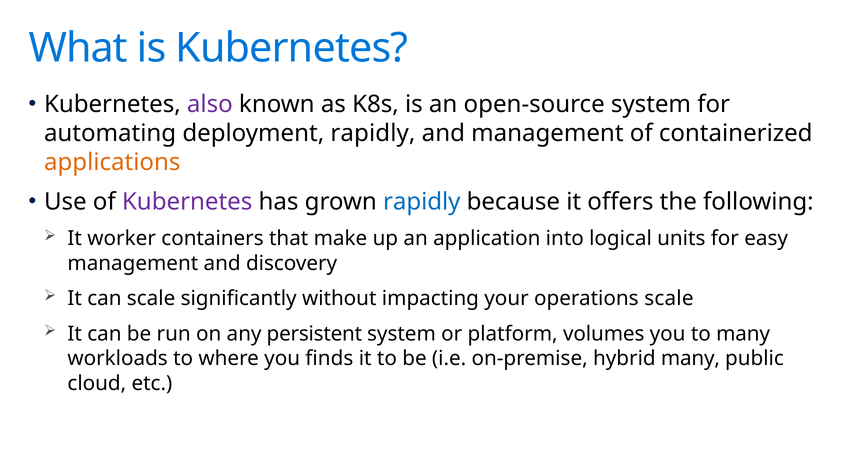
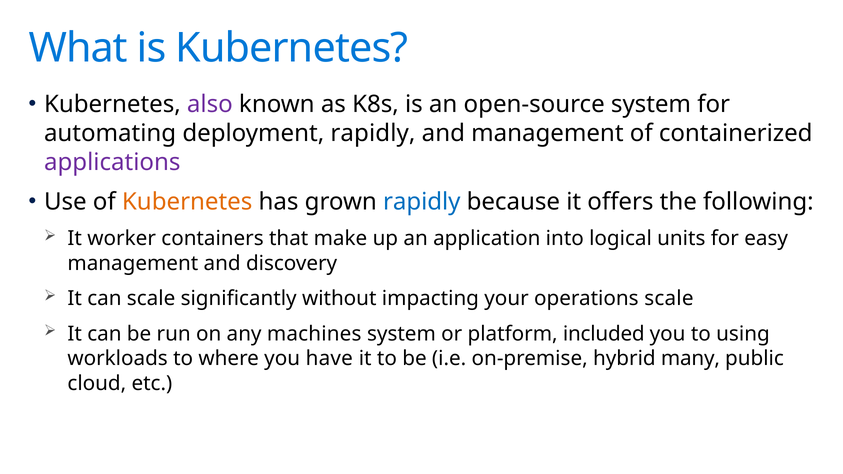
applications colour: orange -> purple (112, 162)
Kubernetes colour: purple -> orange (187, 202)
persistent: persistent -> machines (314, 334)
volumes: volumes -> included (604, 334)
to many: many -> using (743, 334)
finds: finds -> have (329, 359)
